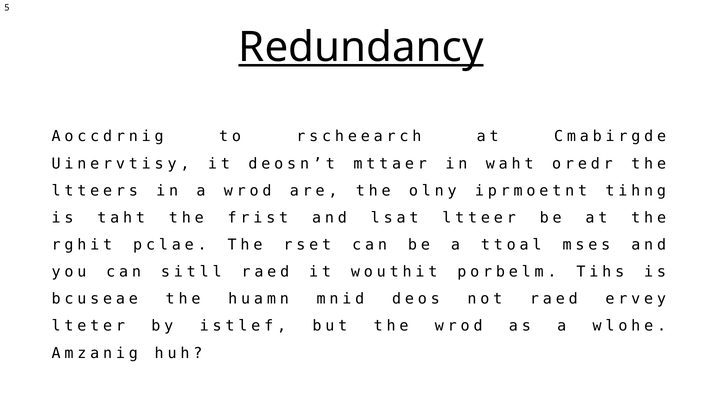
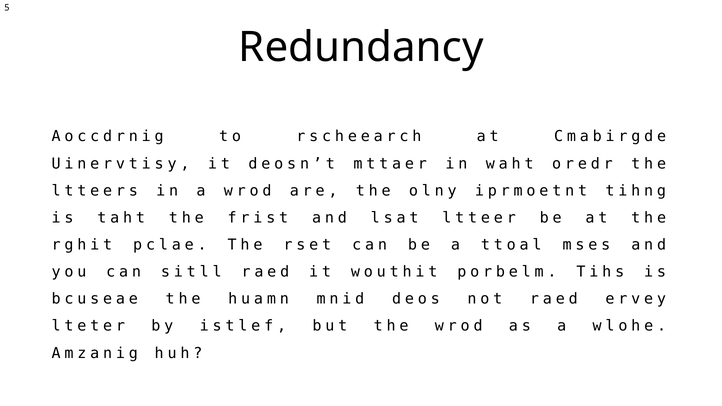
Redundancy underline: present -> none (361, 47)
